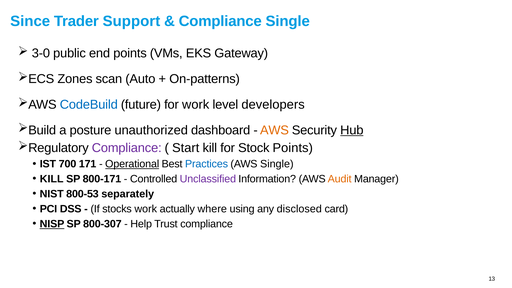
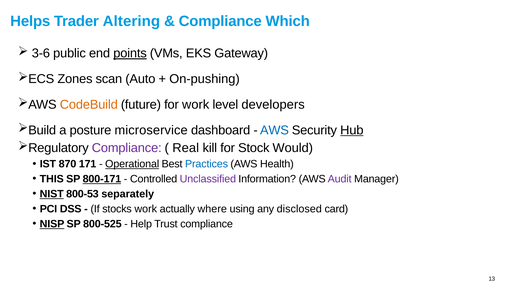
Since: Since -> Helps (30, 21)
Support: Support -> Altering (131, 21)
Compliance Single: Single -> Which (288, 21)
3-0: 3-0 -> 3-6 (41, 53)
points underline: none -> present (130, 53)
On-patterns: On-patterns -> On-pushing (205, 79)
CodeBuild colour: blue -> orange (89, 105)
unauthorized: unauthorized -> microservice (151, 130)
AWS colour: orange -> blue (275, 130)
Start: Start -> Real (186, 148)
Stock Points: Points -> Would (293, 148)
700: 700 -> 870 (67, 164)
AWS Single: Single -> Health (277, 164)
KILL: KILL -> THIS (52, 179)
800-171 underline: none -> present (102, 179)
Audit colour: orange -> purple (340, 179)
NIST underline: none -> present (52, 194)
800-307: 800-307 -> 800-525 (102, 224)
